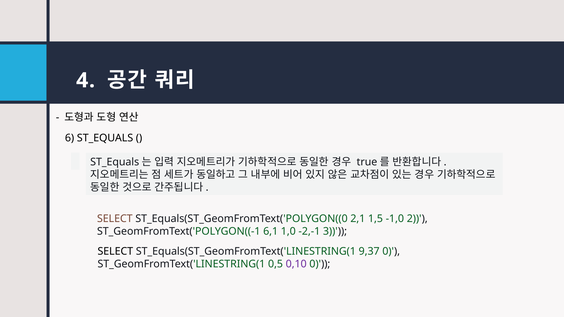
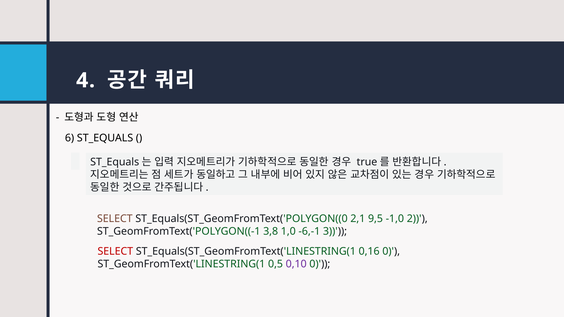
1,5: 1,5 -> 9,5 (375, 219)
6,1: 6,1 -> 3,8 (271, 231)
-2,-1: -2,-1 -> -6,-1 (309, 231)
SELECT colour: black -> red (115, 252)
9,37: 9,37 -> 0,16 (369, 252)
